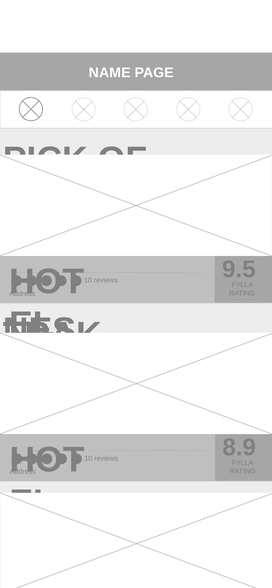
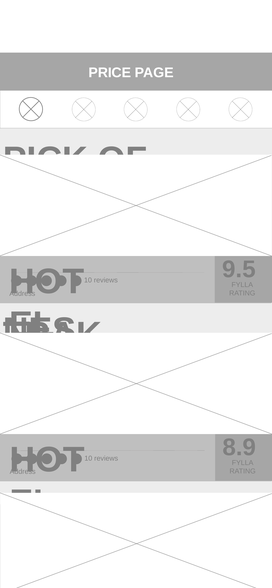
NAME: NAME -> PRICE (110, 73)
